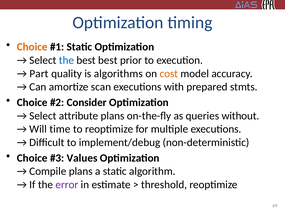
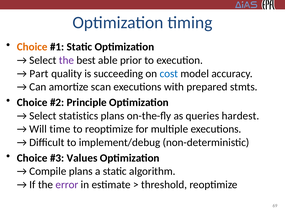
the colour: blue -> purple (66, 60)
best best: best -> able (108, 60)
algorithms: algorithms -> succeeding (118, 73)
cost colour: orange -> blue (169, 73)
Consider: Consider -> Principle (87, 102)
attribute: attribute -> statistics (79, 116)
without: without -> hardest (240, 116)
